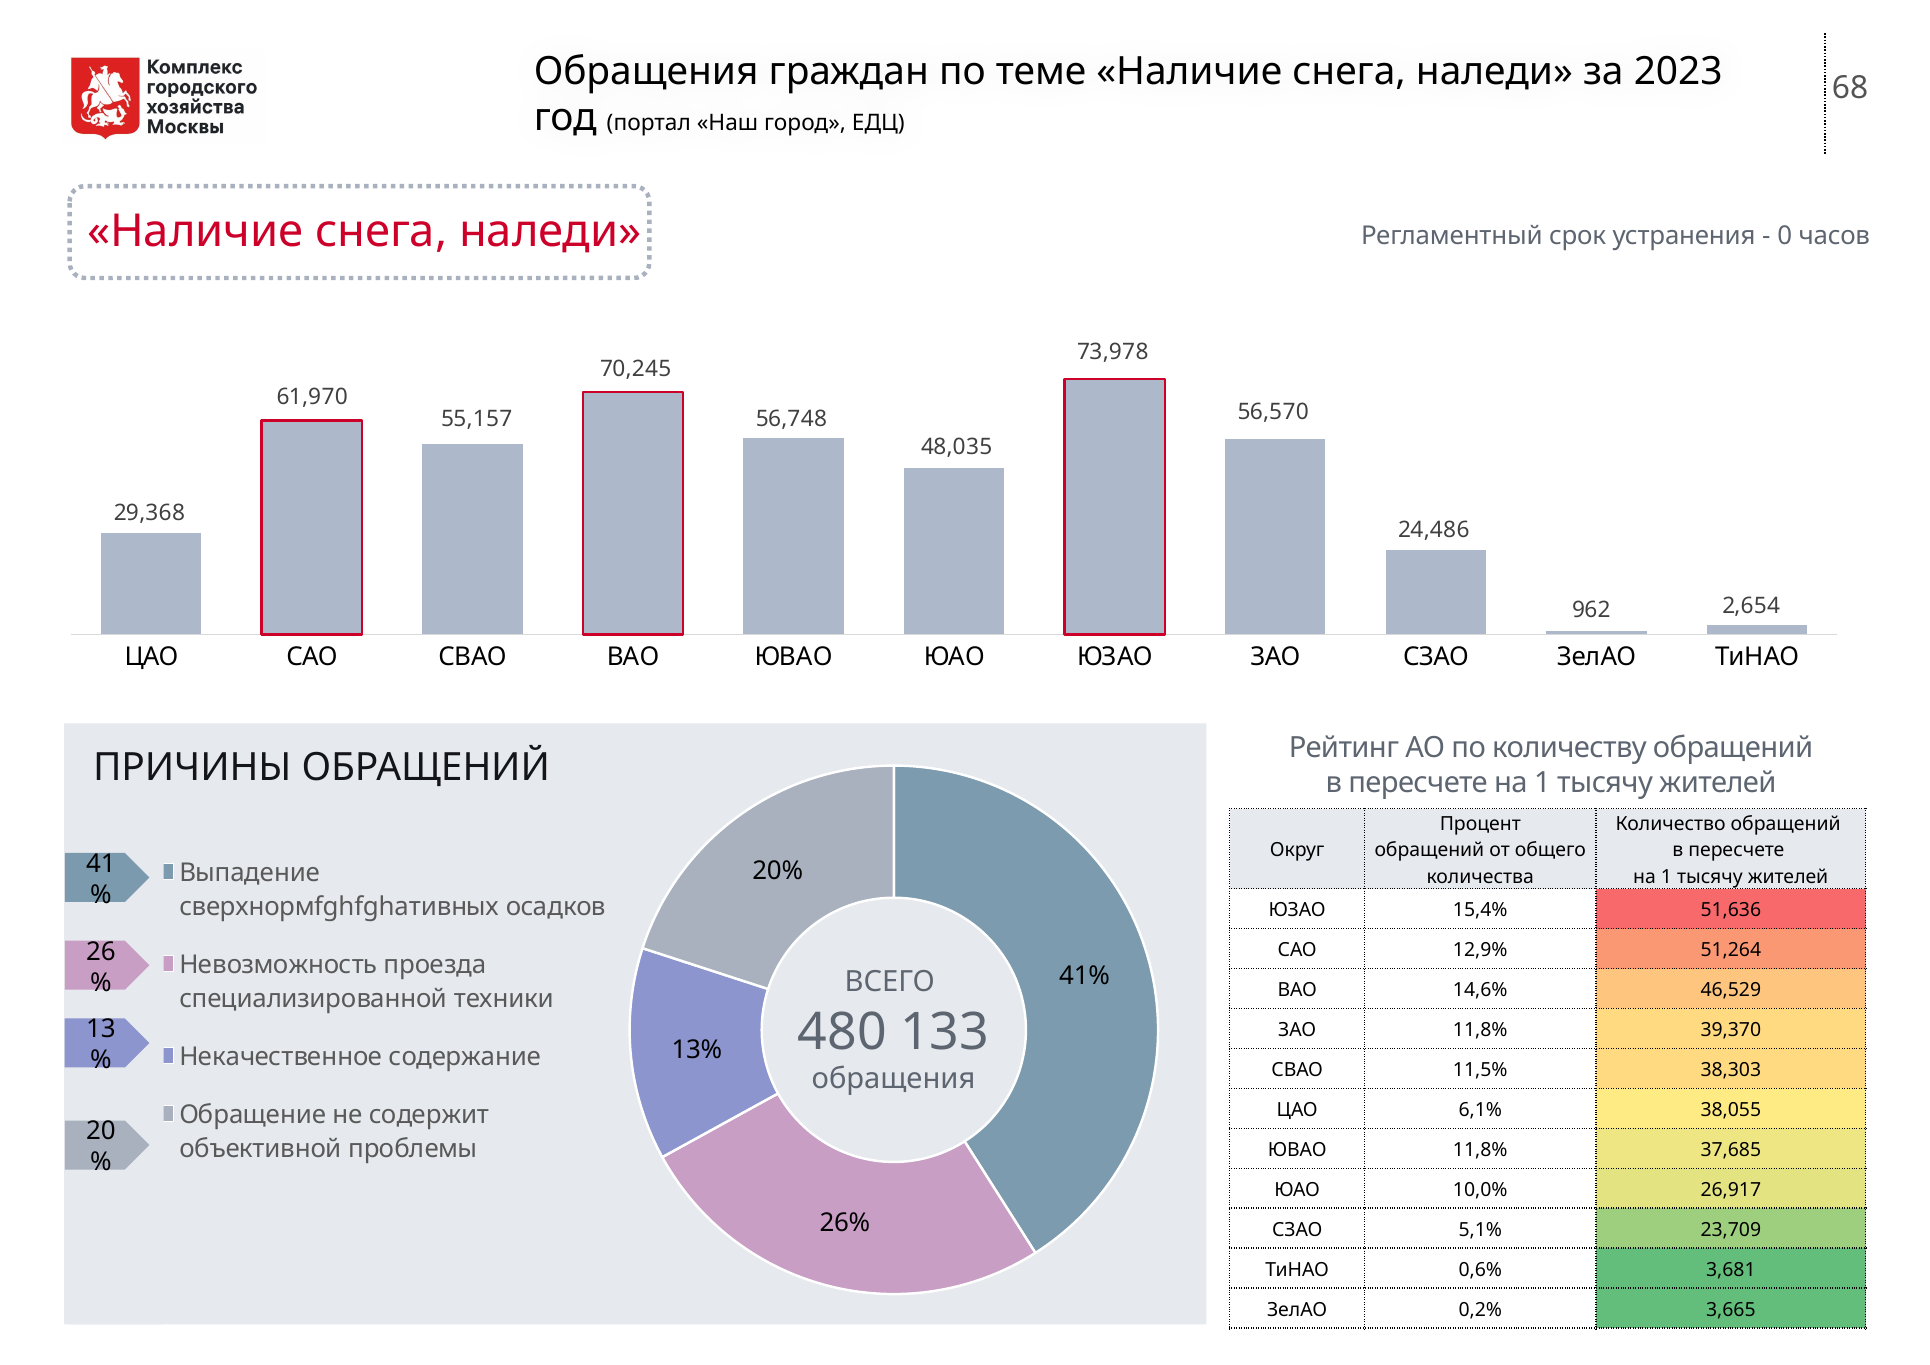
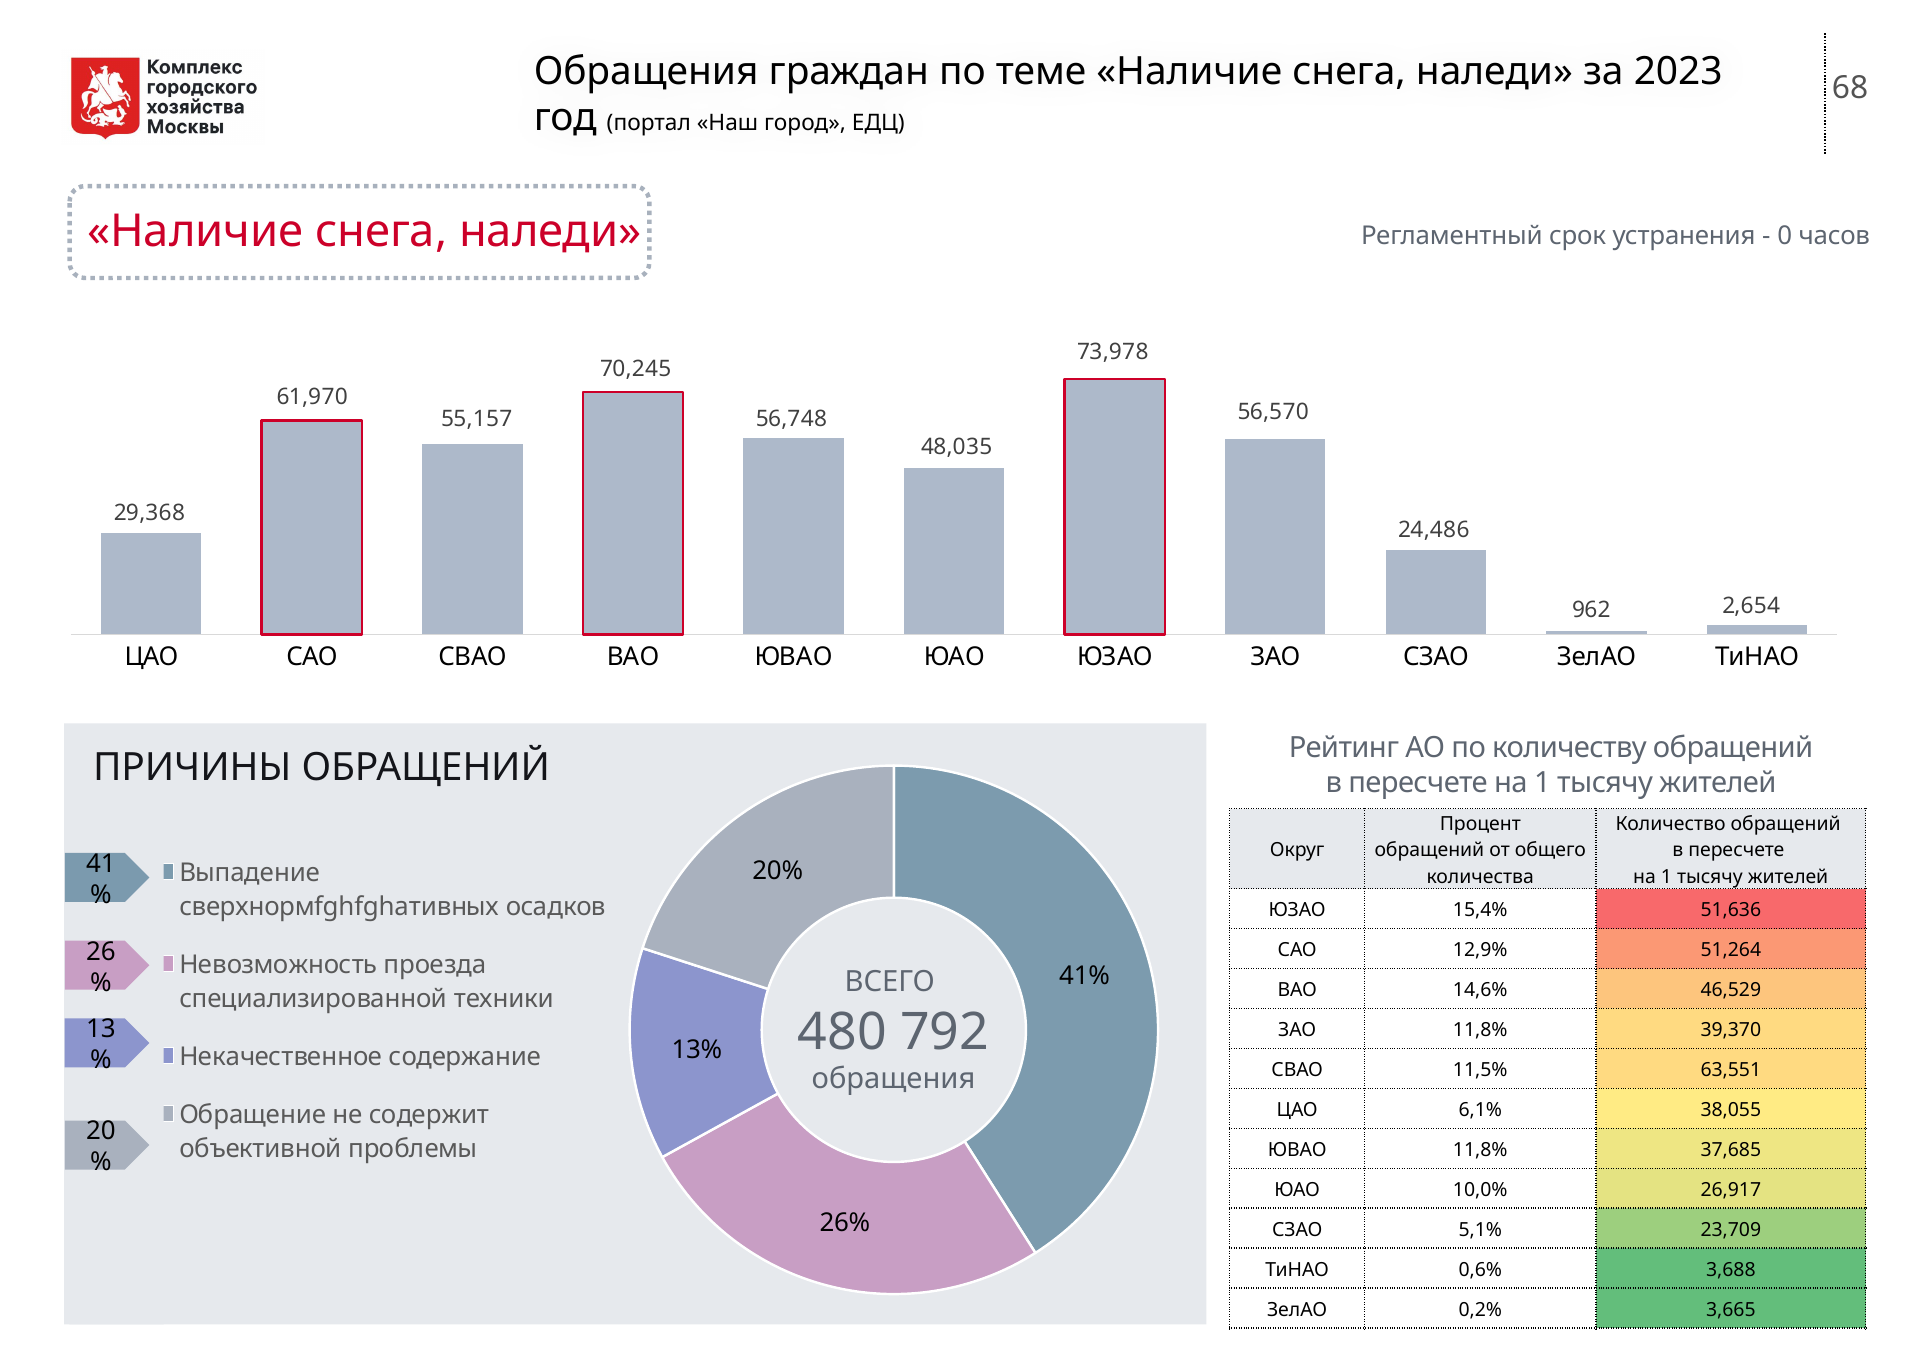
133: 133 -> 792 (945, 1032)
38,303: 38,303 -> 63,551 (1731, 1070)
3,681: 3,681 -> 3,688 (1731, 1270)
